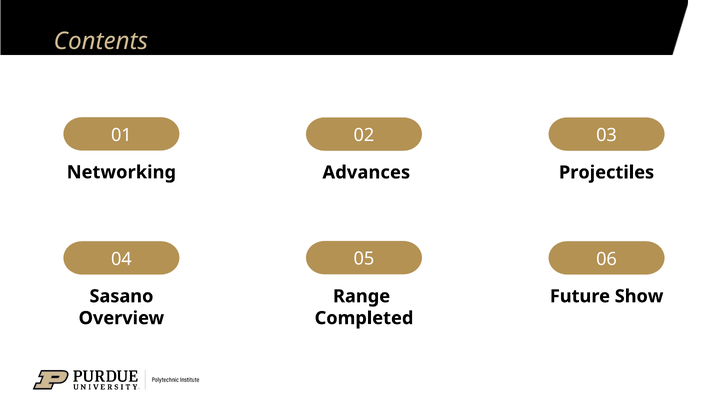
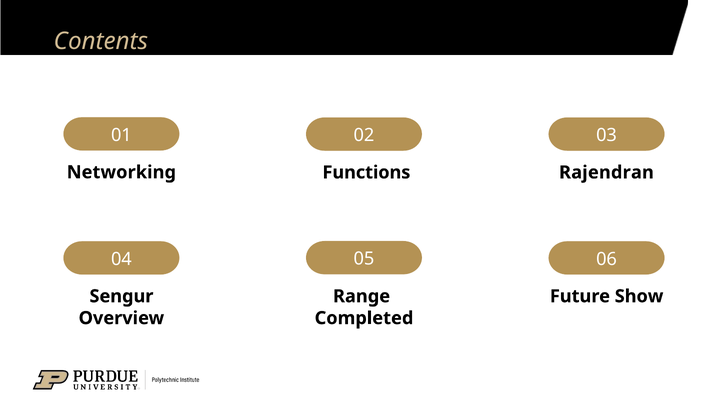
Advances: Advances -> Functions (366, 172)
Projectiles: Projectiles -> Rajendran (606, 172)
Sasano: Sasano -> Sengur (121, 296)
